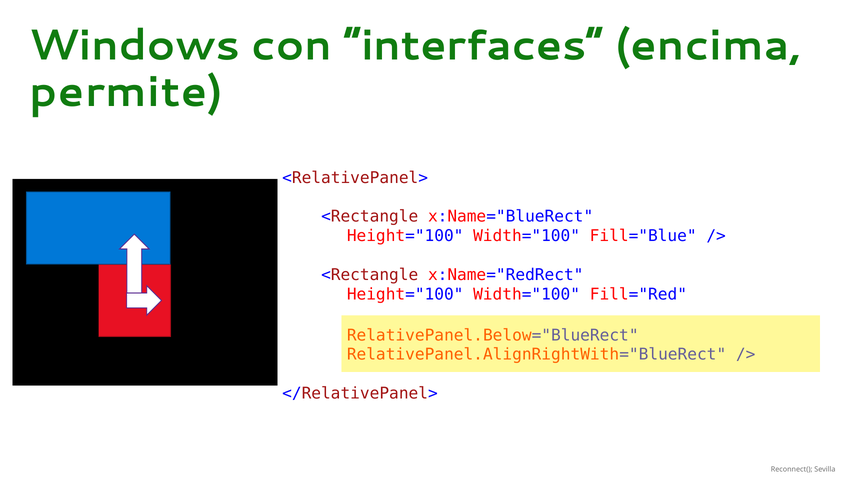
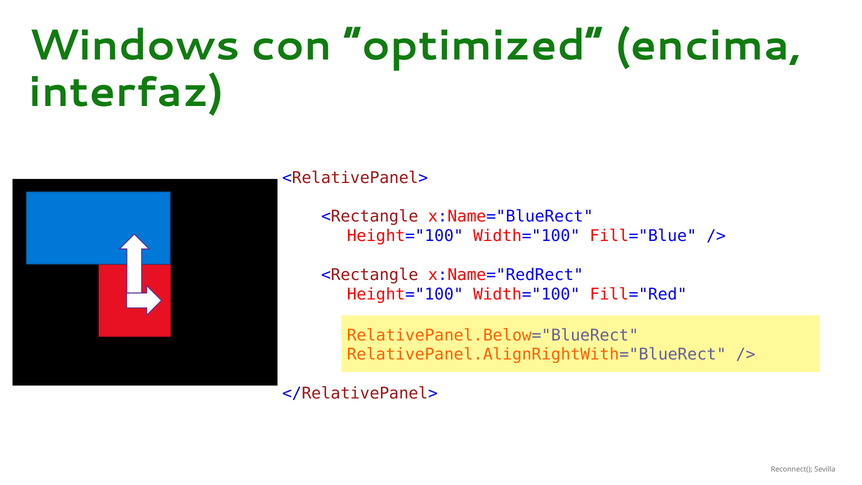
interfaces: interfaces -> optimized (474, 45)
permite: permite -> interfaz (127, 92)
